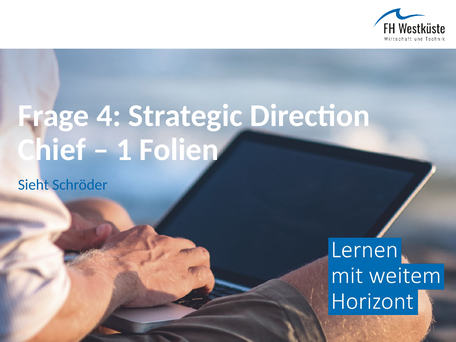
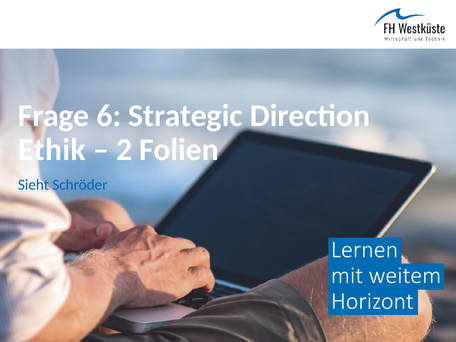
4: 4 -> 6 (109, 116)
Chief: Chief -> Ethik (52, 150)
1: 1 -> 2 (124, 150)
